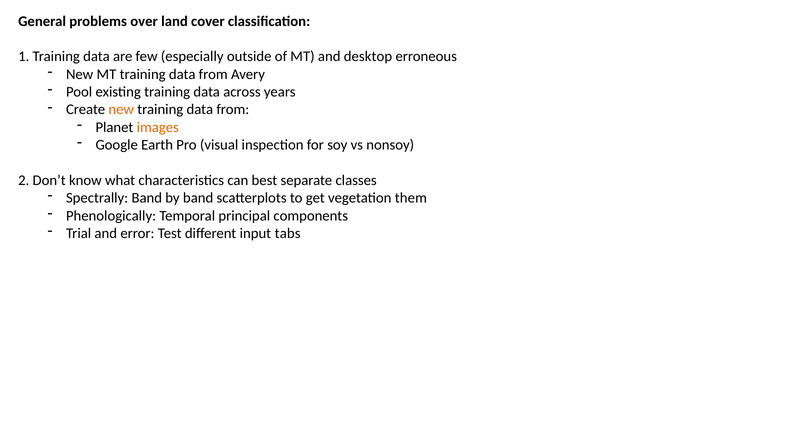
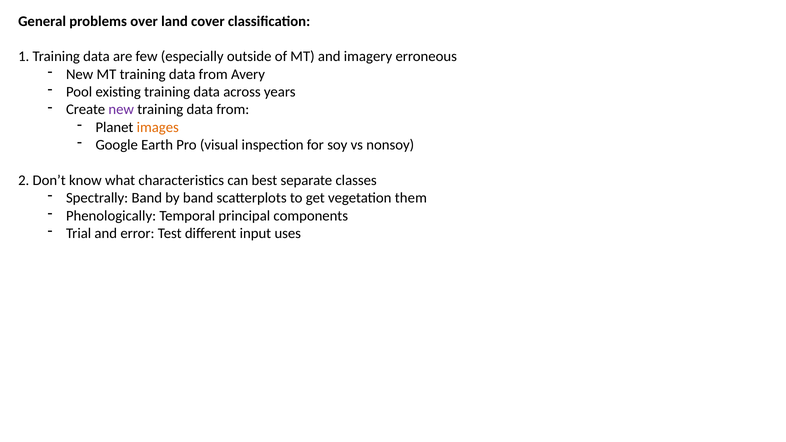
desktop: desktop -> imagery (368, 57)
new colour: orange -> purple (121, 110)
tabs: tabs -> uses (288, 233)
